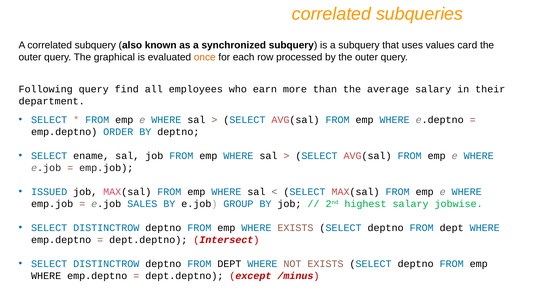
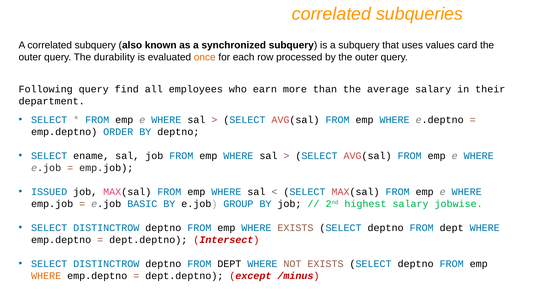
graphical: graphical -> durability (114, 57)
SALES: SALES -> BASIC (142, 204)
WHERE colour: black -> orange (46, 276)
